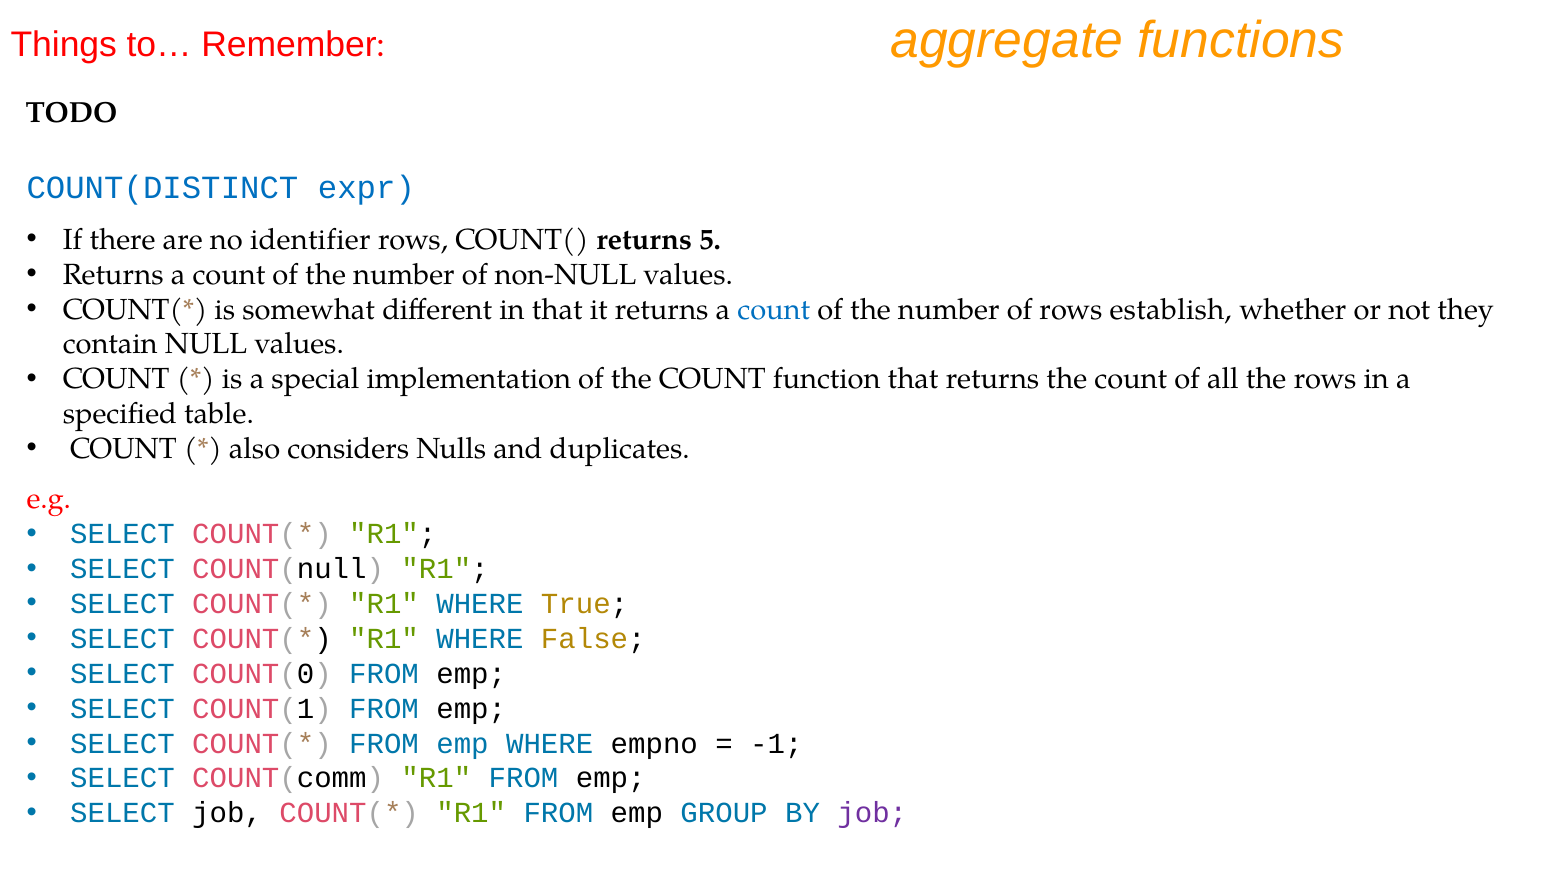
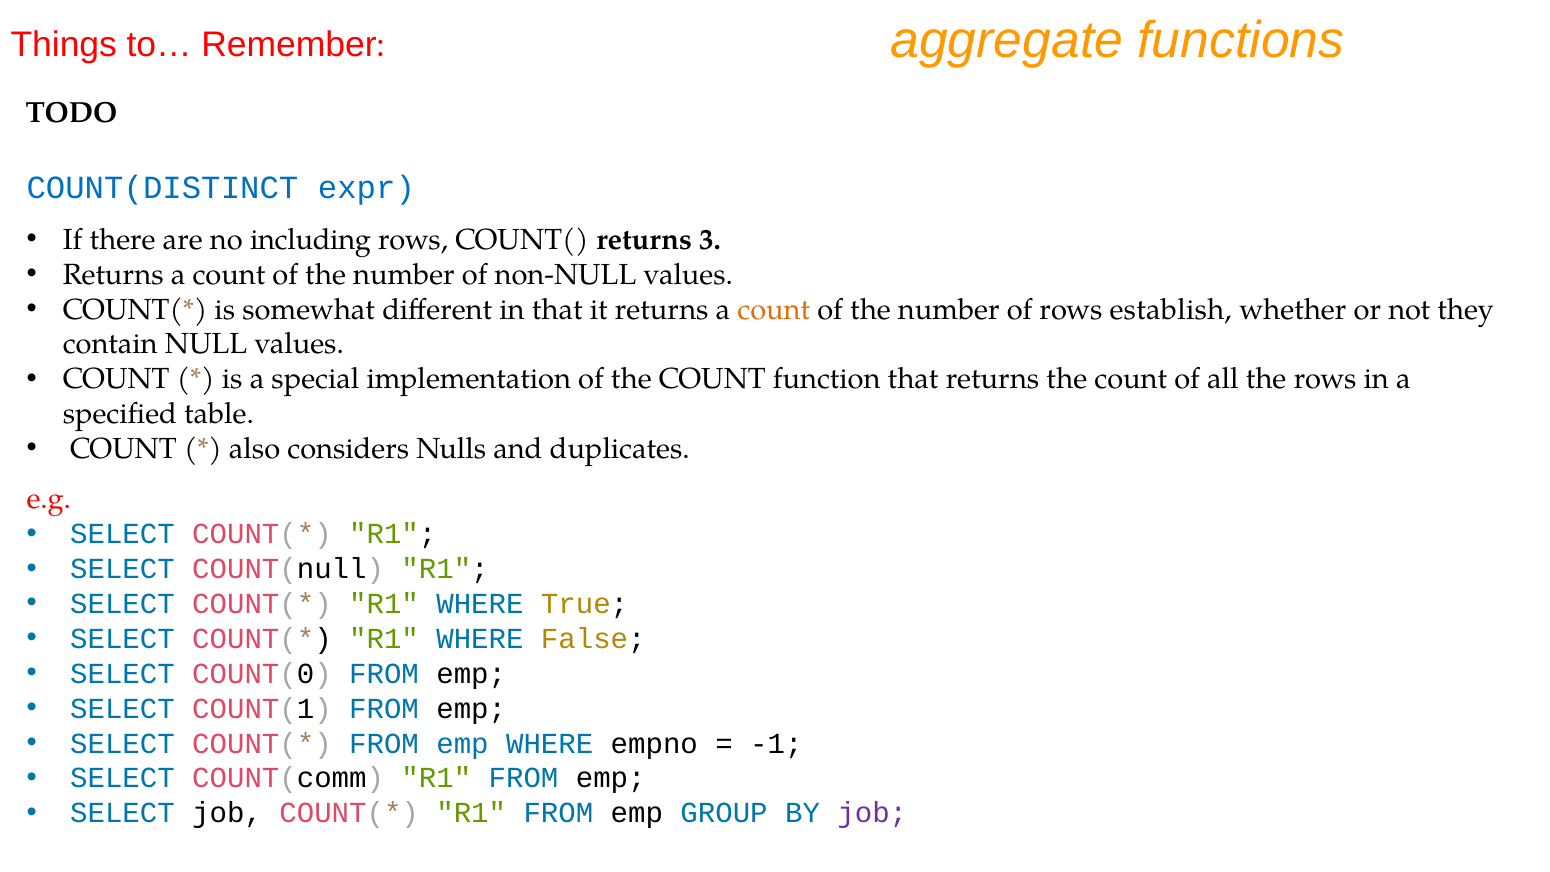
identifier: identifier -> including (311, 240)
5: 5 -> 3 (710, 240)
count colour: blue -> orange (774, 309)
